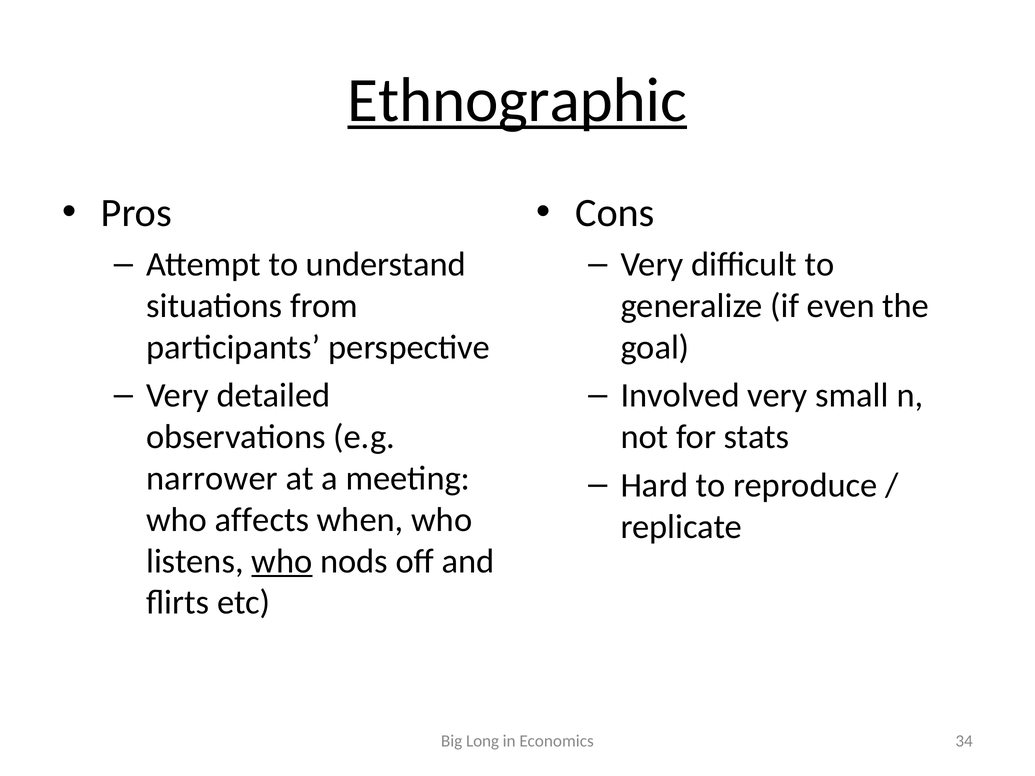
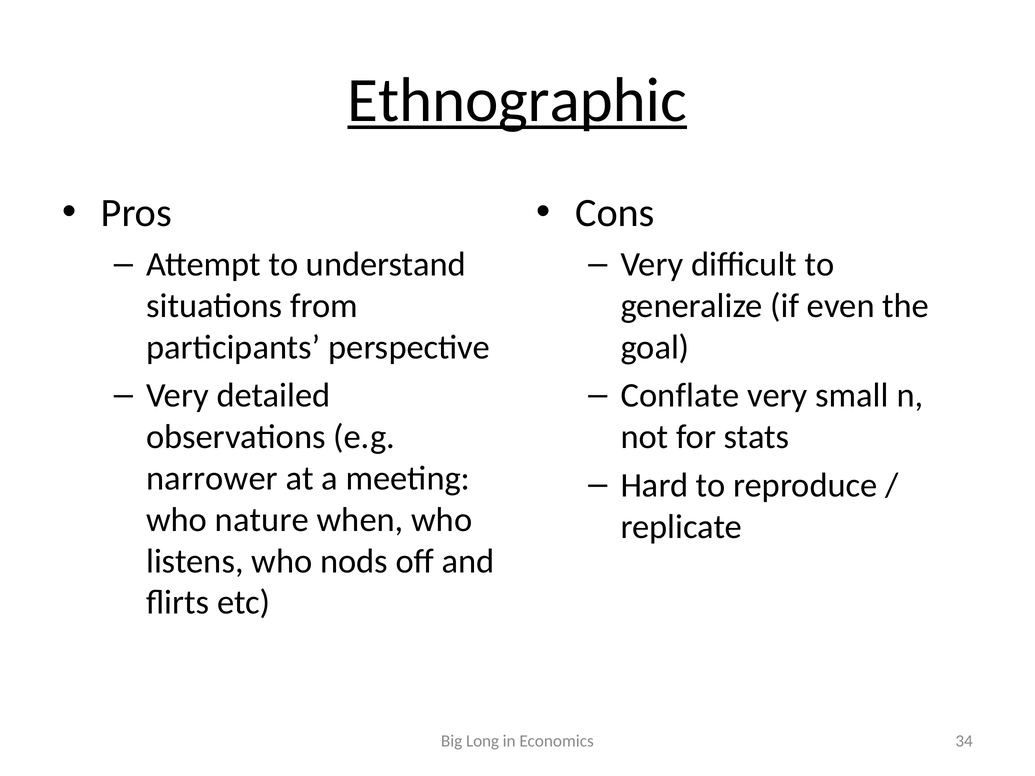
Involved: Involved -> Conflate (680, 396)
affects: affects -> nature (262, 520)
who underline: present -> none (282, 561)
